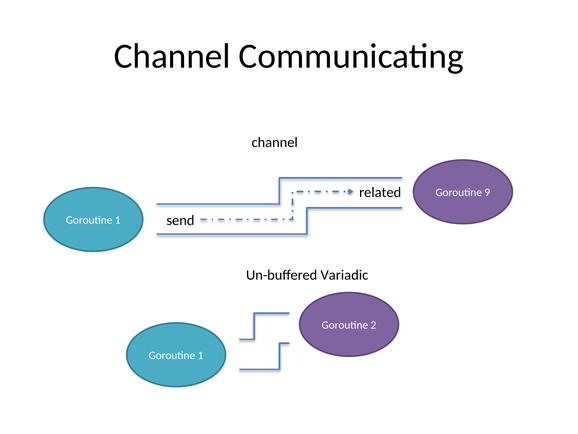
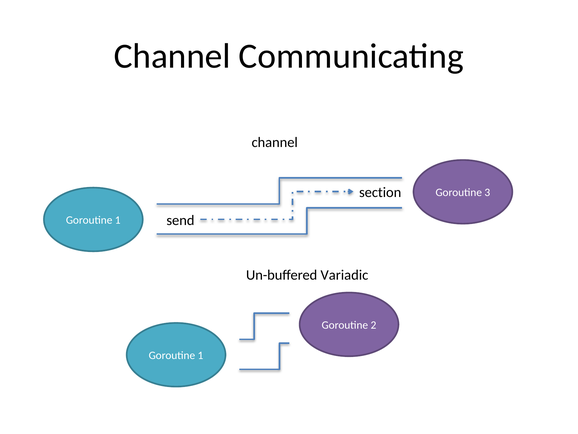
related: related -> section (380, 192)
9: 9 -> 3 (487, 192)
